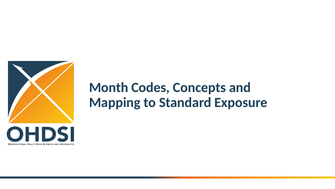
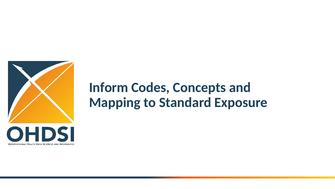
Month: Month -> Inform (109, 87)
